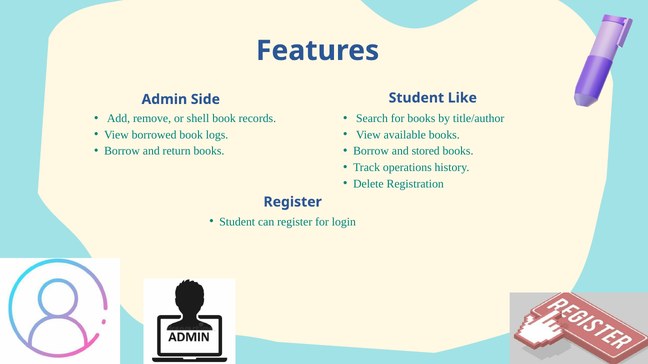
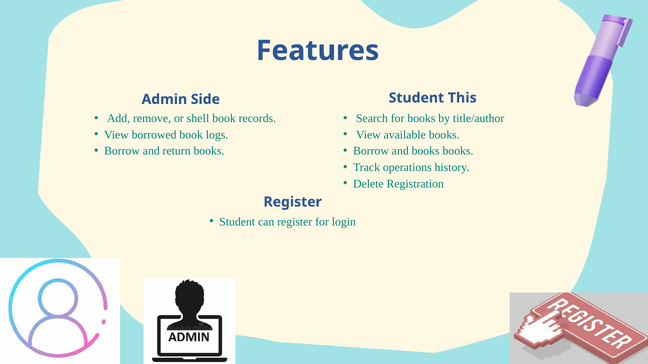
Like: Like -> This (462, 98)
and stored: stored -> books (426, 151)
